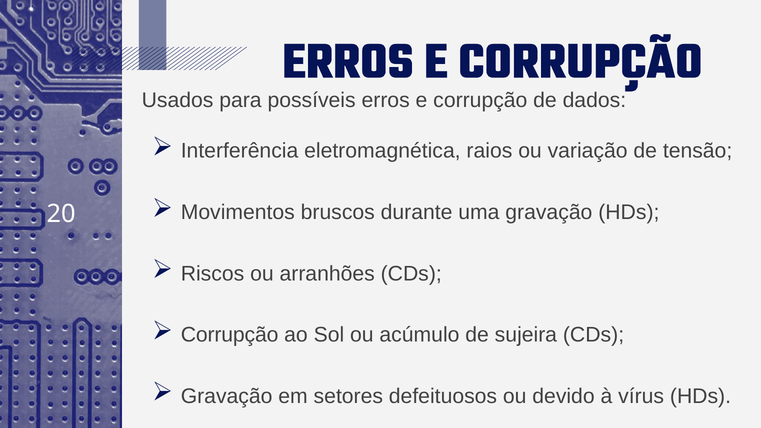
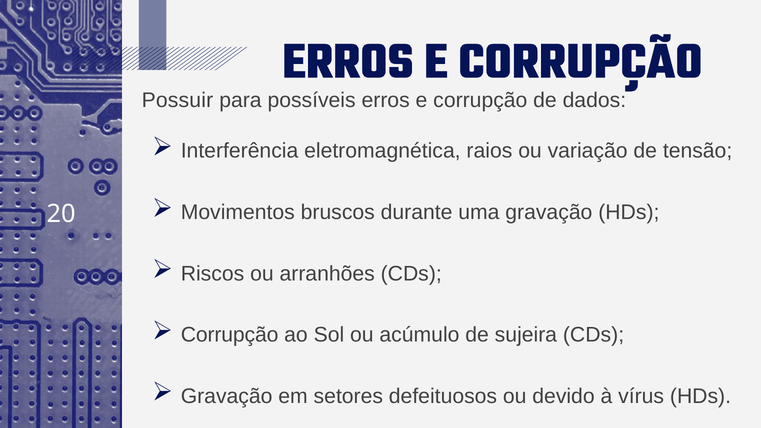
Usados: Usados -> Possuir (177, 100)
